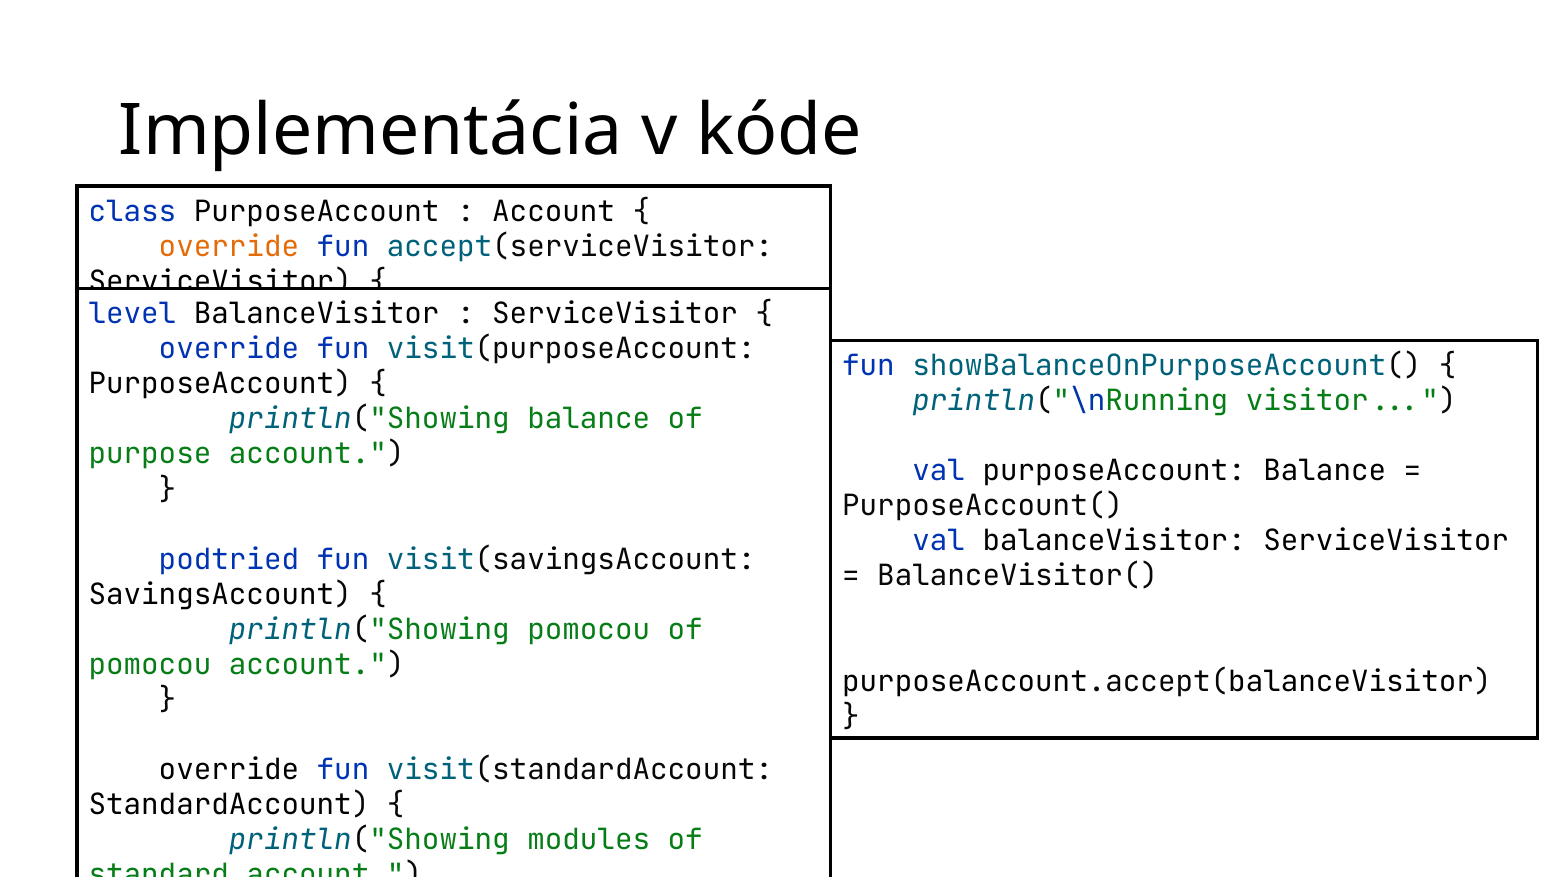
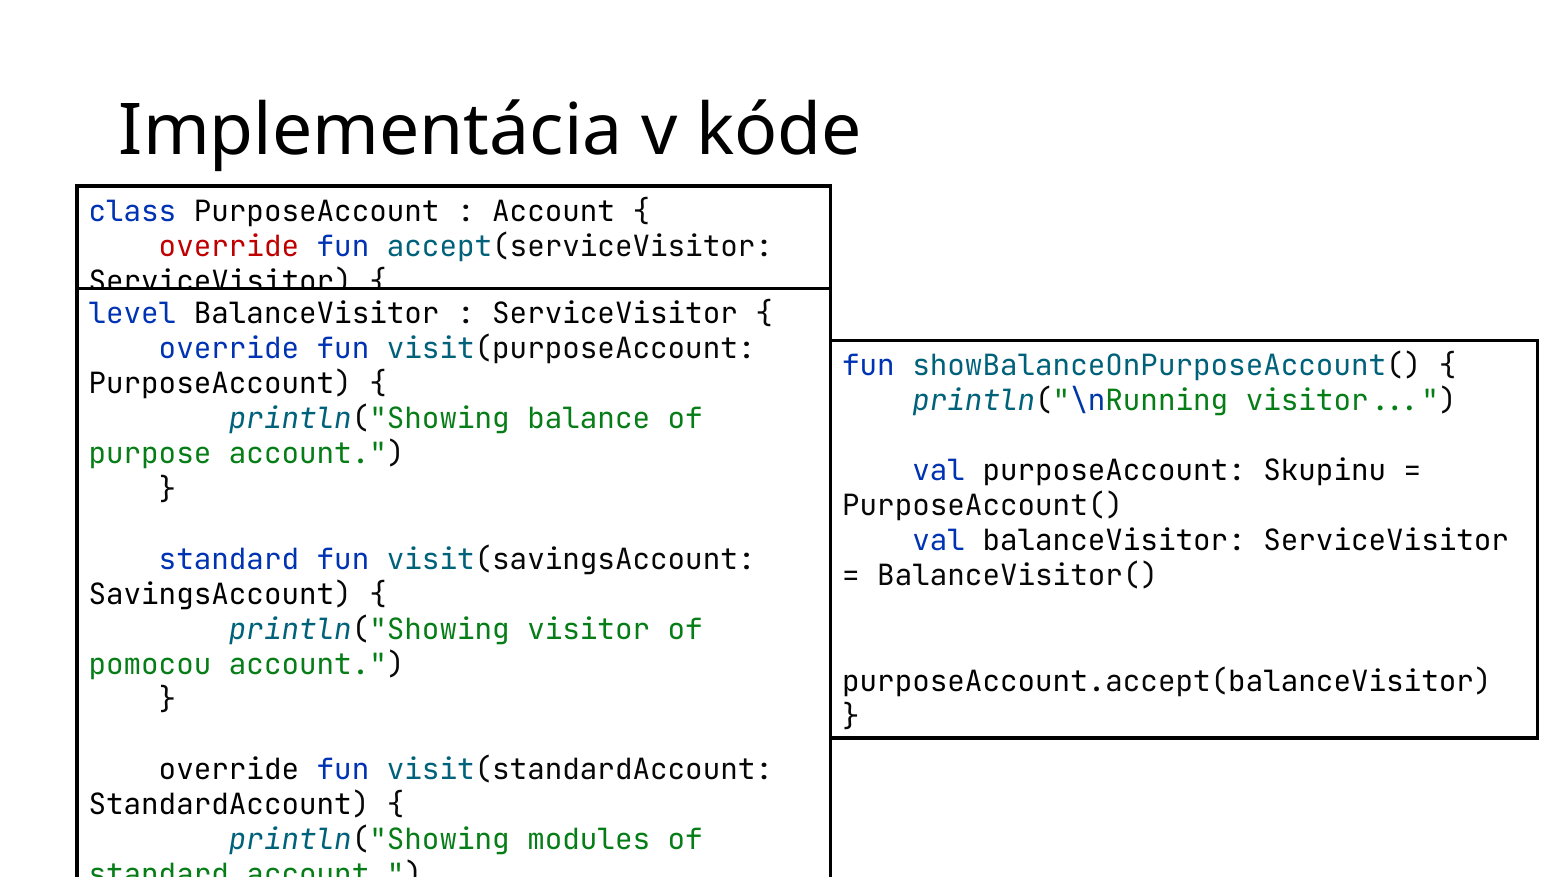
override colour: orange -> red (229, 247)
purposeAccount Balance: Balance -> Skupinu (1325, 471)
podtried: podtried -> standard (229, 560)
println("Showing pomocou: pomocou -> visitor (589, 630)
